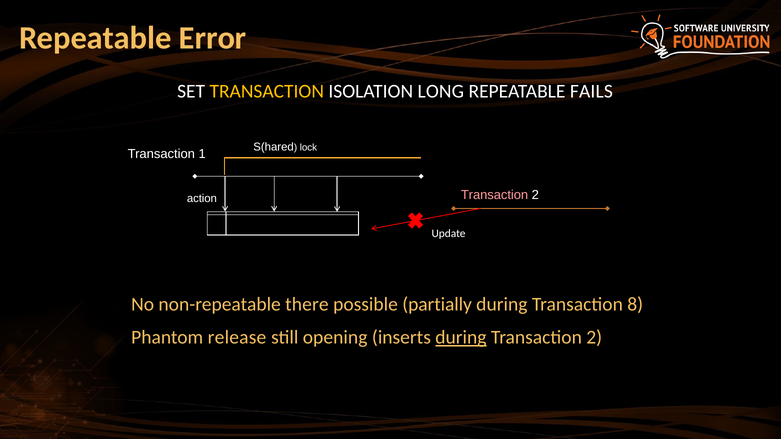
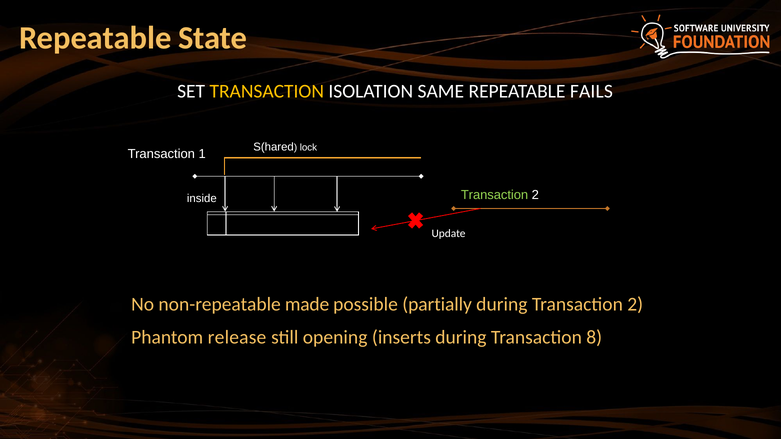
Error: Error -> State (213, 38)
LONG: LONG -> SAME (441, 91)
Transaction colour: pink -> light green (495, 195)
action: action -> inside (202, 199)
there: there -> made (307, 305)
during Transaction 8: 8 -> 2 (635, 305)
during underline: present -> none (461, 338)
2: 2 -> 8 (594, 338)
